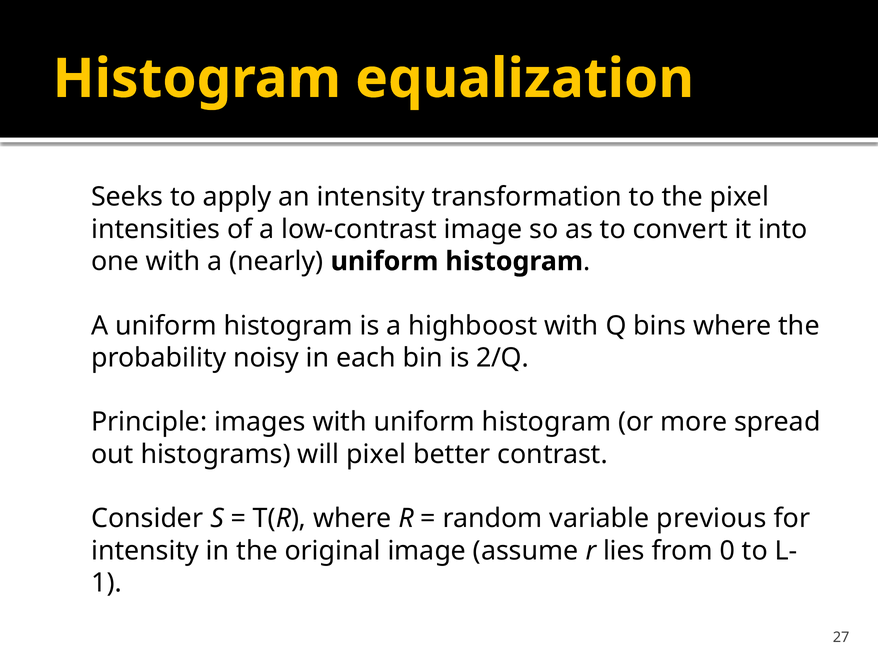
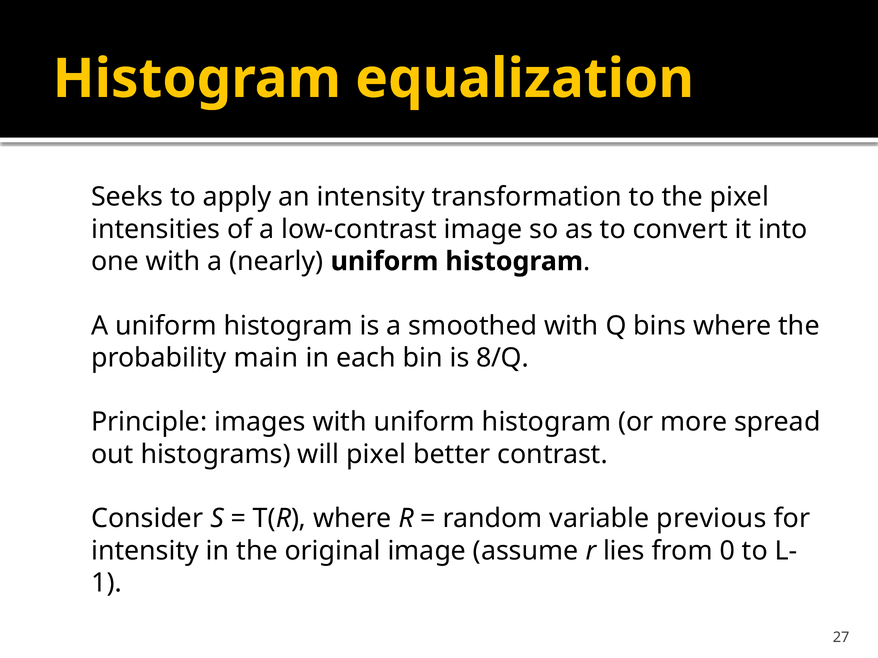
highboost: highboost -> smoothed (473, 326)
noisy: noisy -> main (266, 358)
2/Q: 2/Q -> 8/Q (503, 358)
